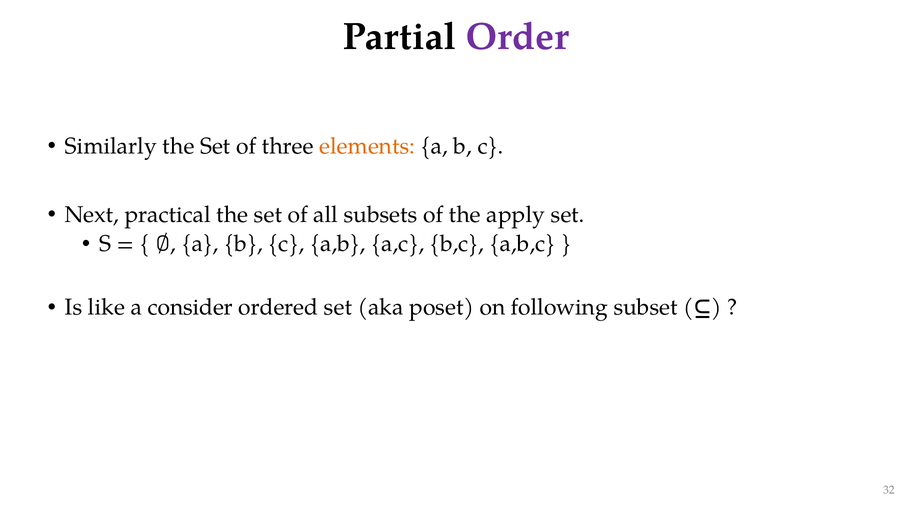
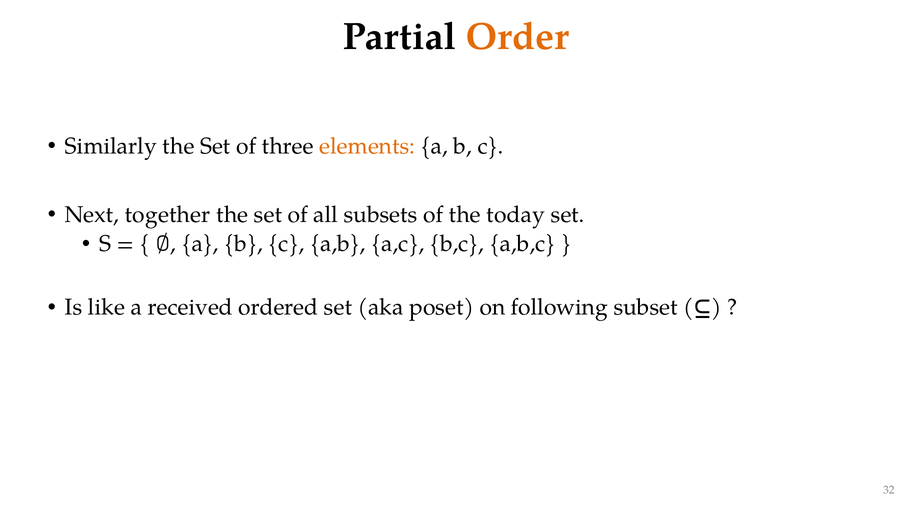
Order colour: purple -> orange (517, 37)
practical: practical -> together (168, 215)
apply: apply -> today (516, 215)
consider: consider -> received (190, 307)
